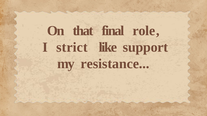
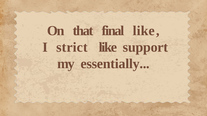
final role: role -> like (144, 31)
resistance: resistance -> essentially (115, 64)
